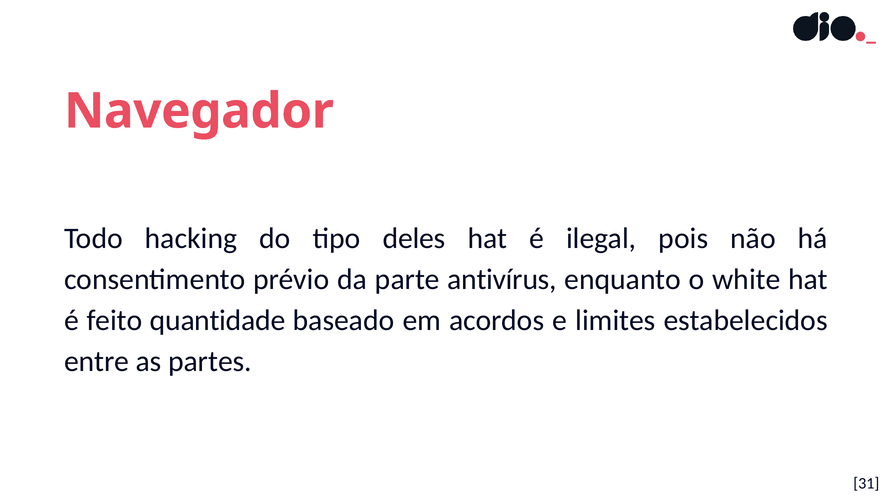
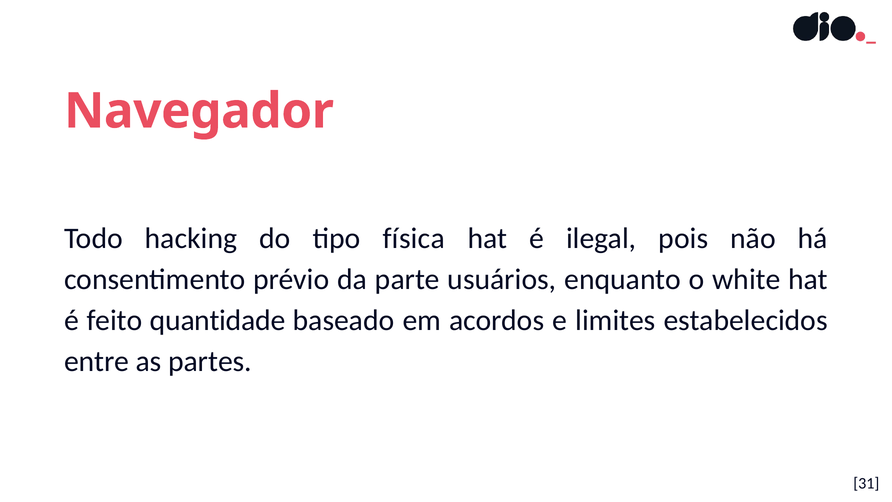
deles: deles -> física (414, 238)
antivírus: antivírus -> usuários (502, 279)
